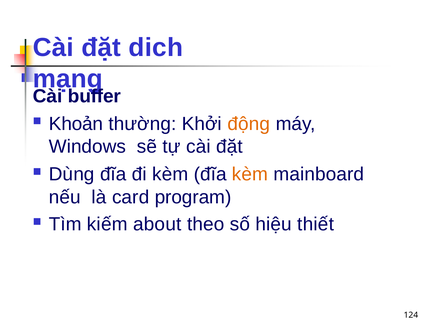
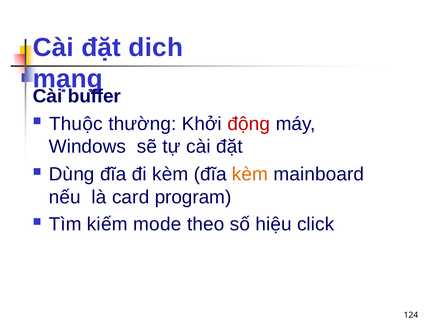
Khoản: Khoản -> Thuộc (76, 124)
động colour: orange -> red (249, 124)
about: about -> mode (157, 224)
thiết: thiết -> click (316, 224)
